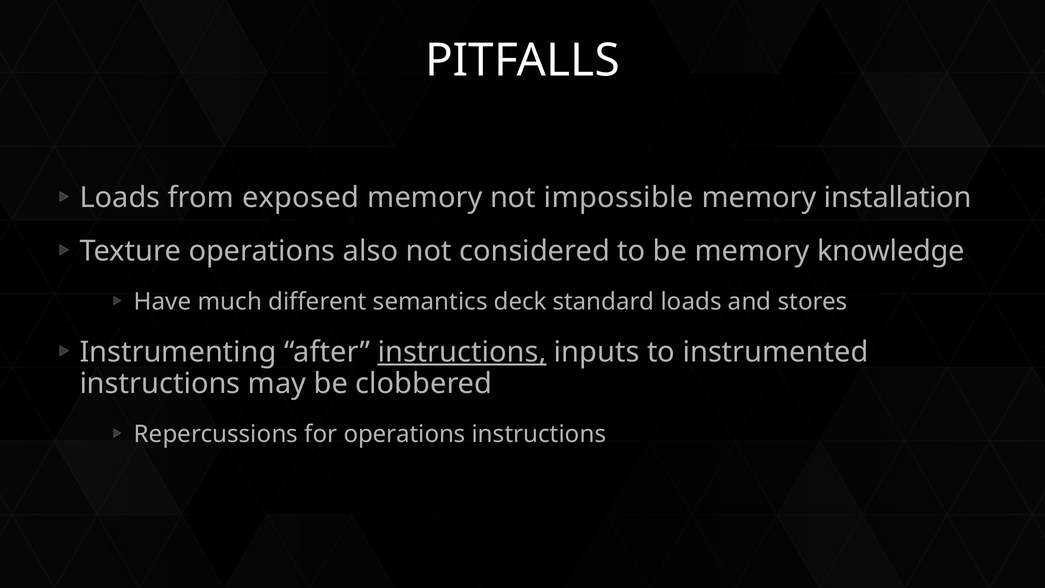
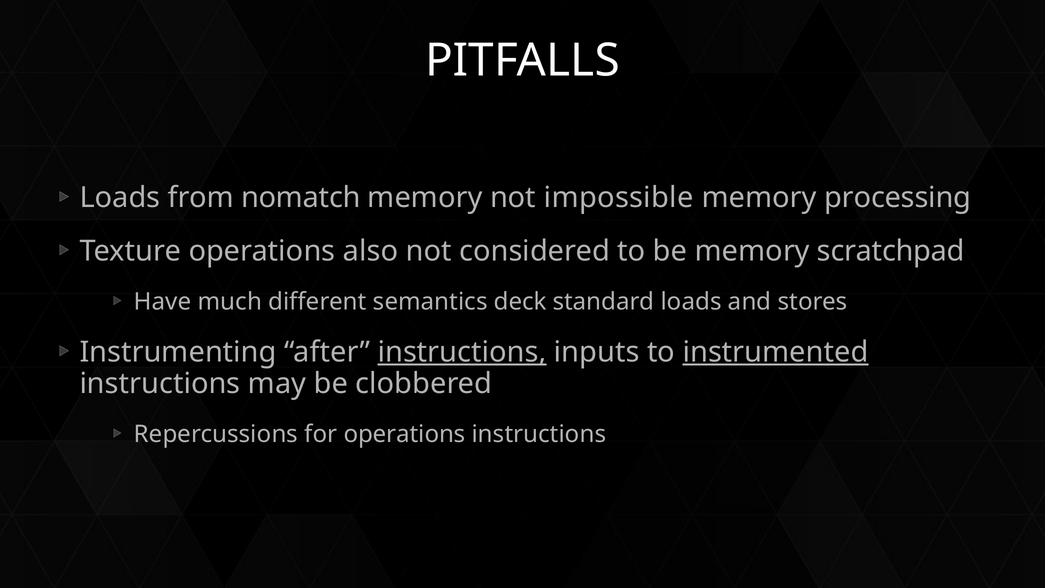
exposed: exposed -> nomatch (301, 198)
installation: installation -> processing (898, 198)
knowledge: knowledge -> scratchpad (891, 251)
instrumented underline: none -> present (776, 352)
